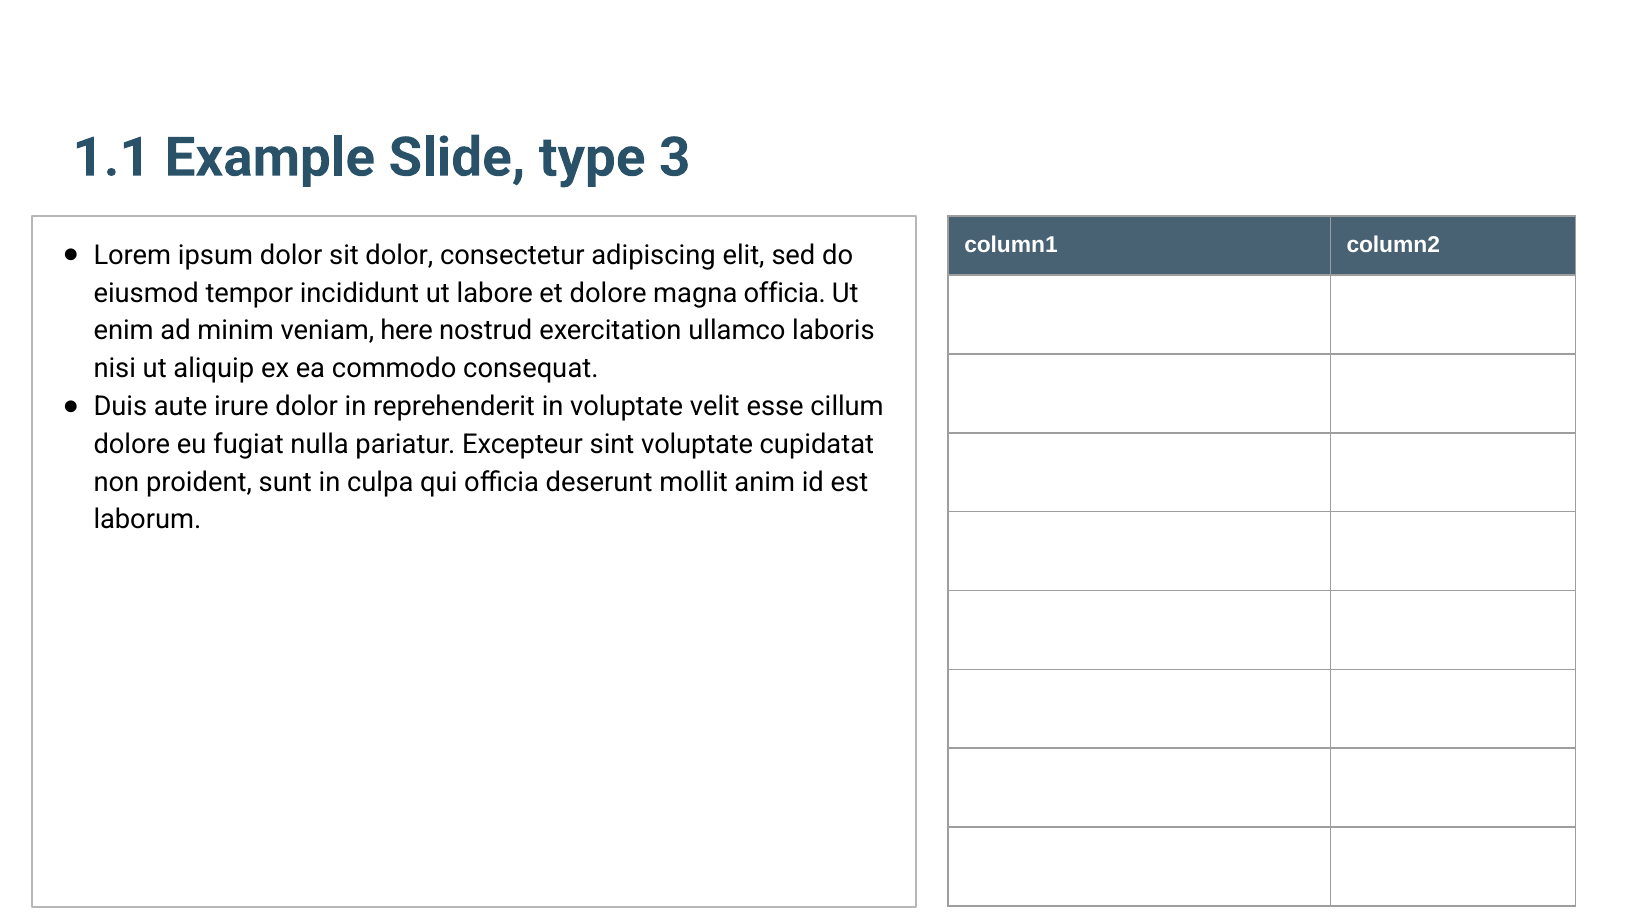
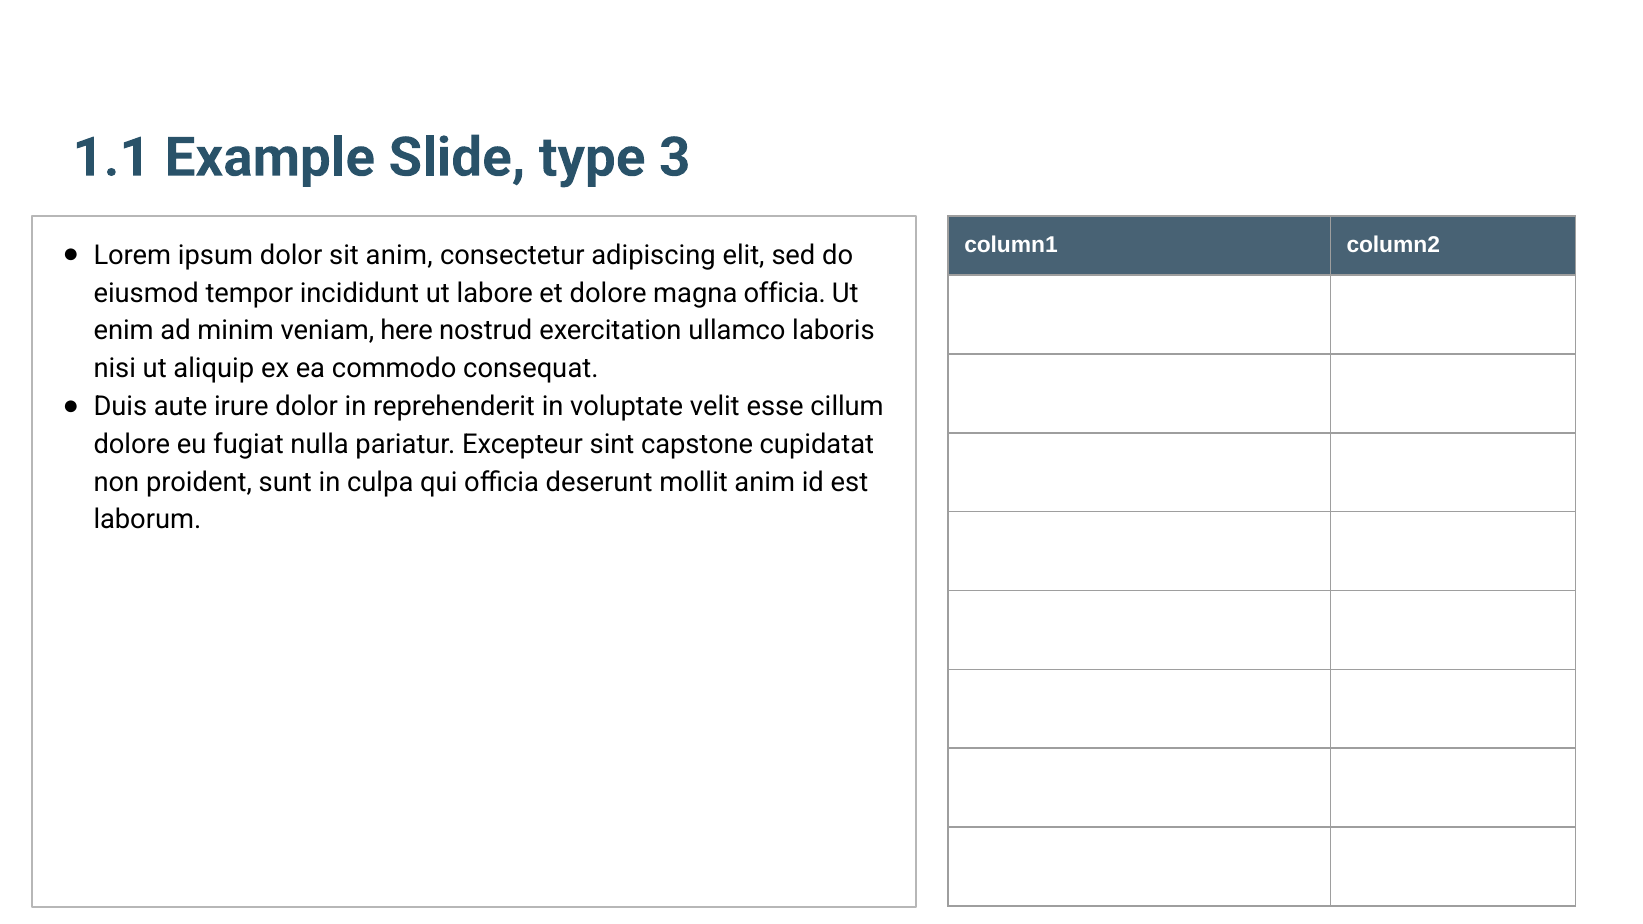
sit dolor: dolor -> anim (399, 255)
sint voluptate: voluptate -> capstone (697, 444)
